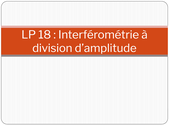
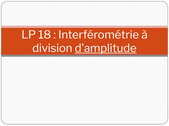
d’amplitude underline: none -> present (106, 49)
